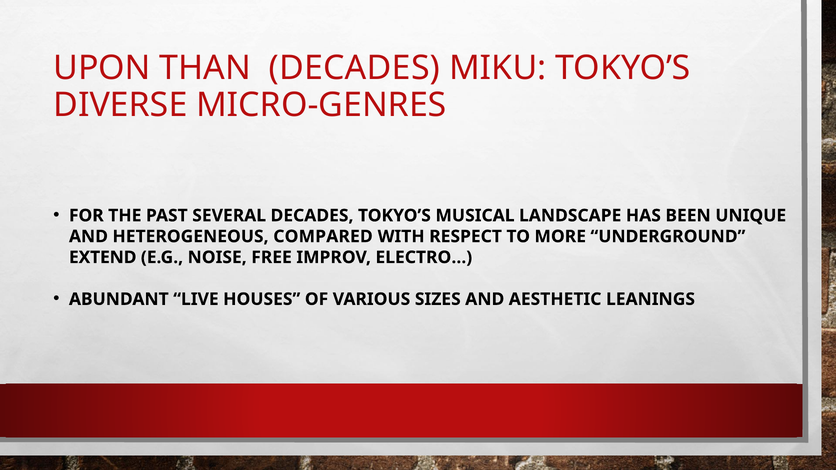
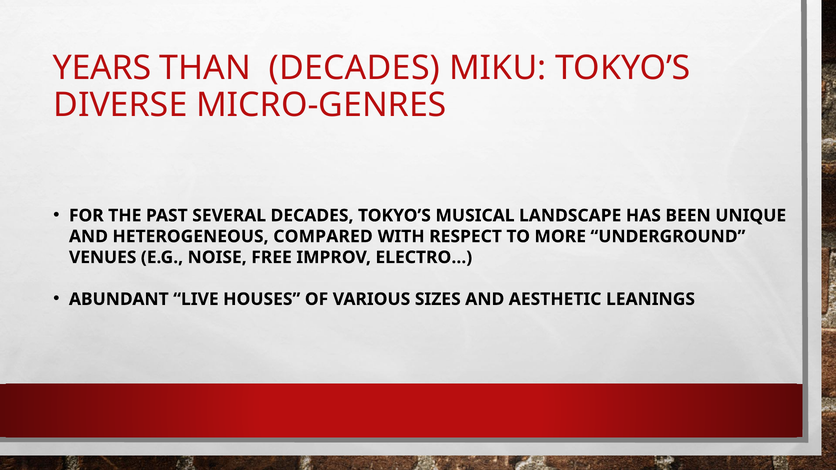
UPON: UPON -> YEARS (102, 68)
EXTEND: EXTEND -> VENUES (103, 257)
